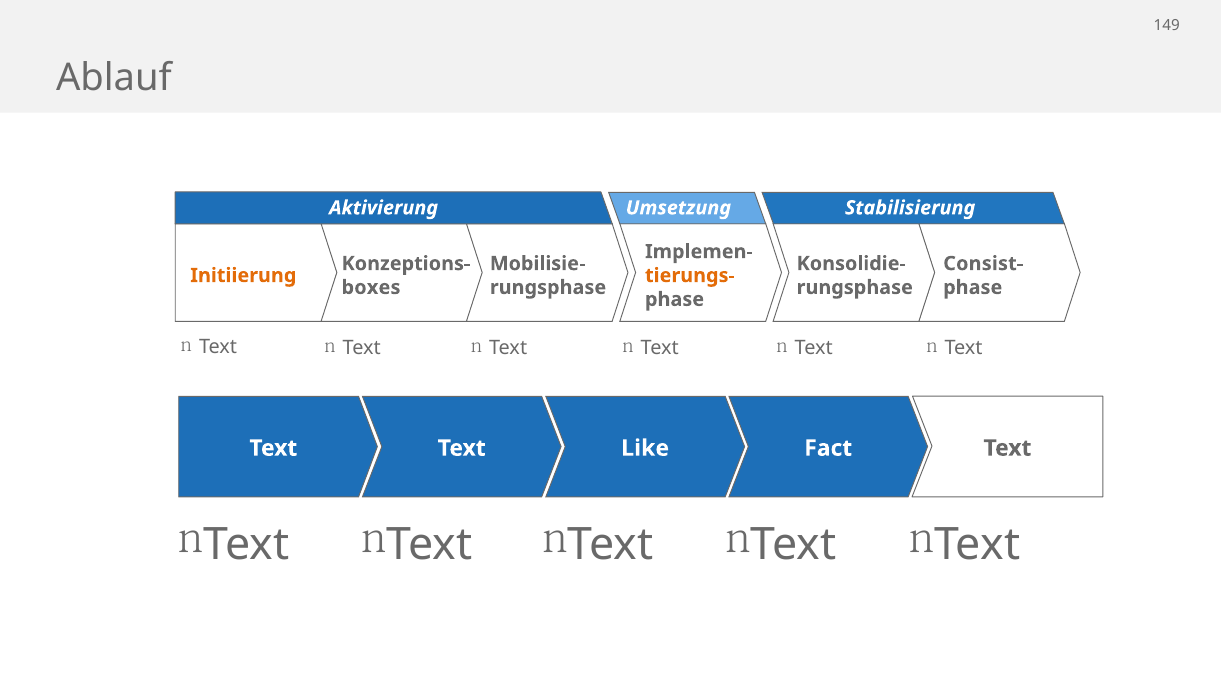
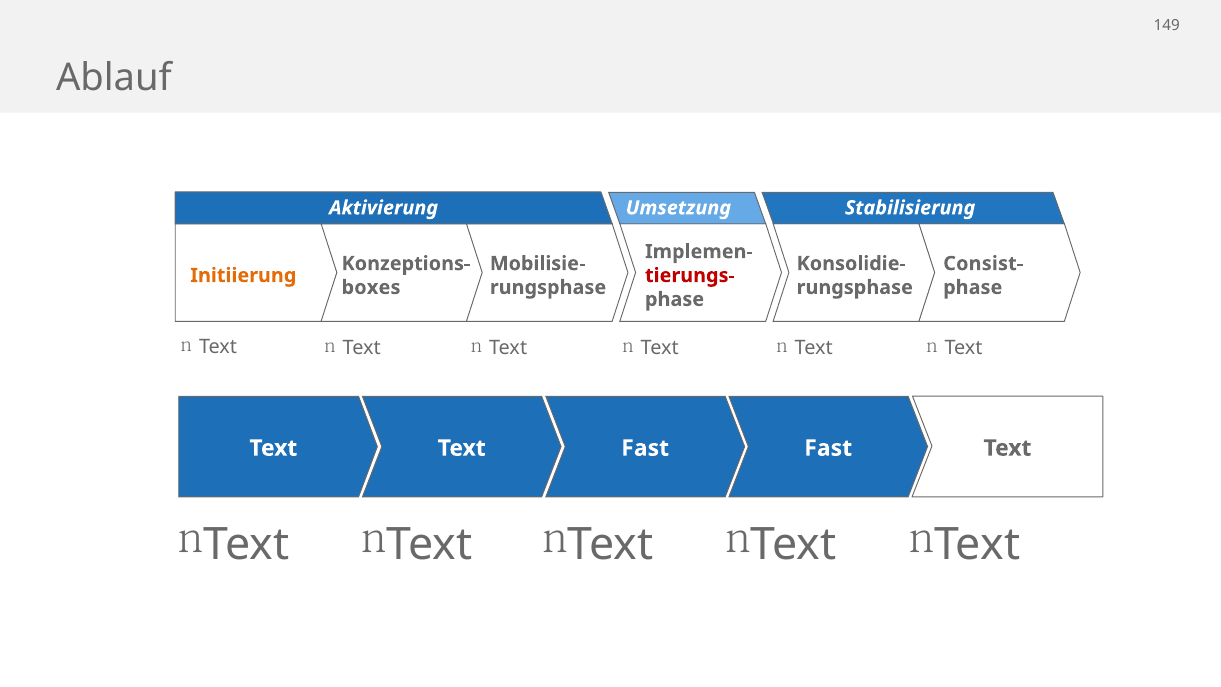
tierungs- colour: orange -> red (690, 276)
Like: Like -> Fast (645, 448)
Fact: Fact -> Fast (828, 448)
